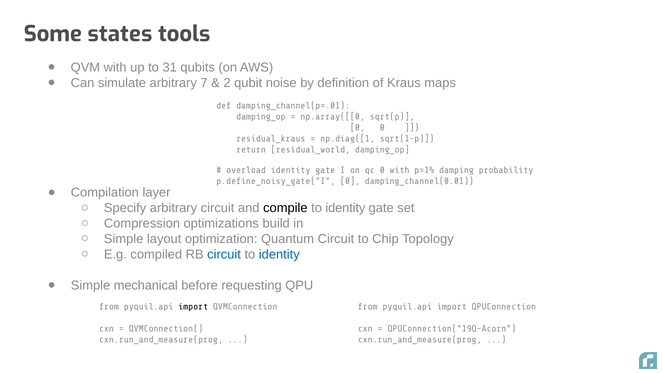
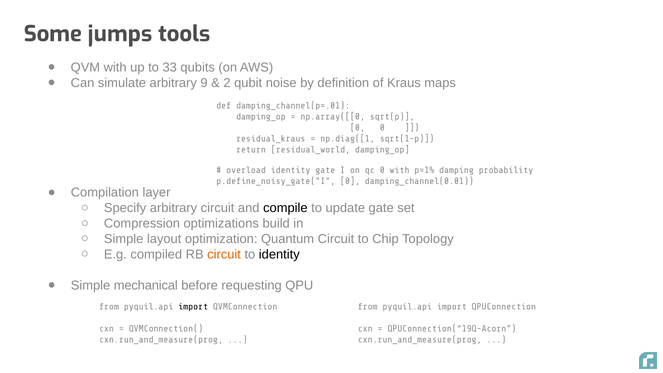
states: states -> jumps (120, 34)
31: 31 -> 33 (170, 67)
7: 7 -> 9 (204, 83)
identity: identity -> update (345, 208)
circuit colour: blue -> orange (224, 254)
identity colour: blue -> black (279, 254)
